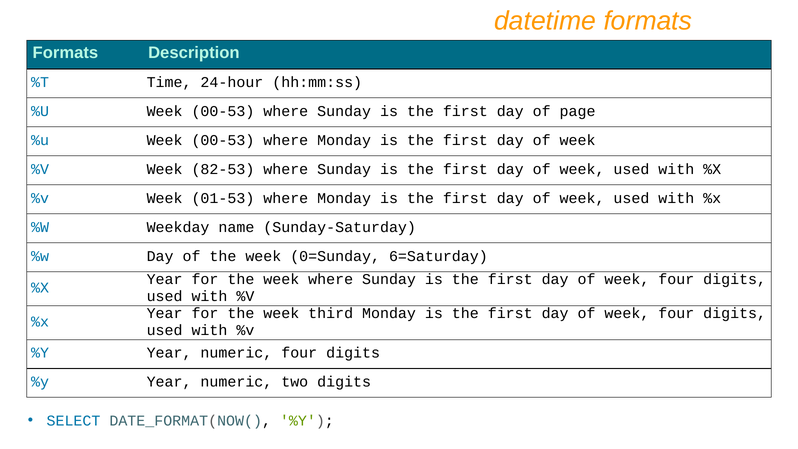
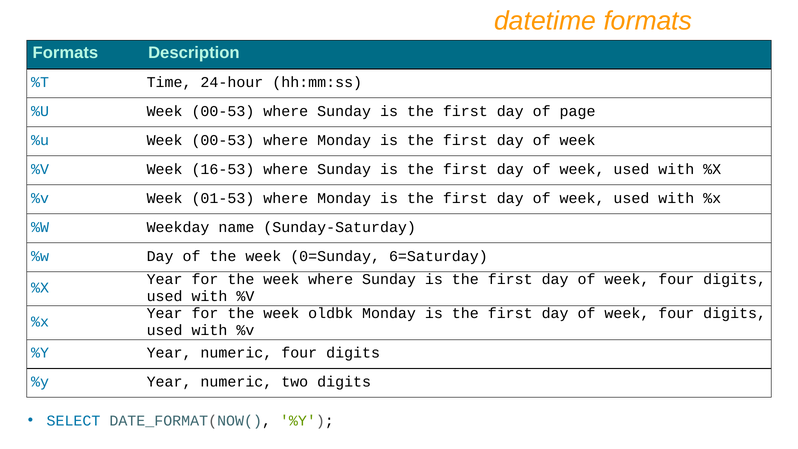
82-53: 82-53 -> 16-53 (223, 169)
third: third -> oldbk (331, 313)
